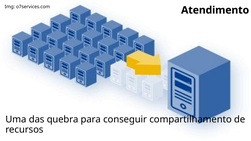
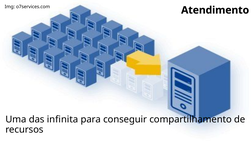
quebra: quebra -> infinita (63, 120)
